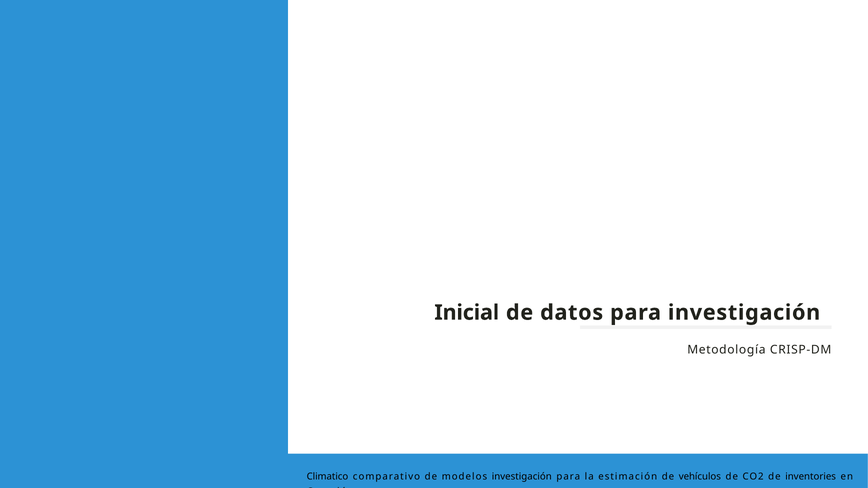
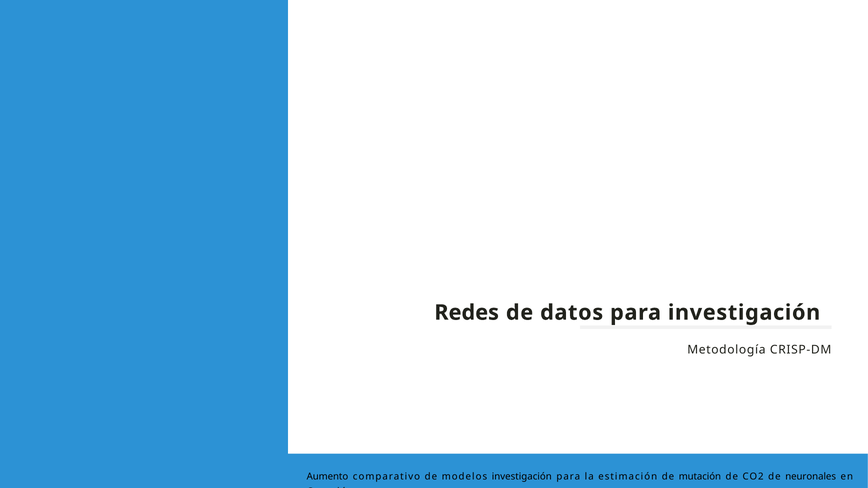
Inicial: Inicial -> Redes (467, 313)
Climatico: Climatico -> Aumento (327, 477)
vehículos: vehículos -> mutación (700, 477)
inventories: inventories -> neuronales (811, 477)
